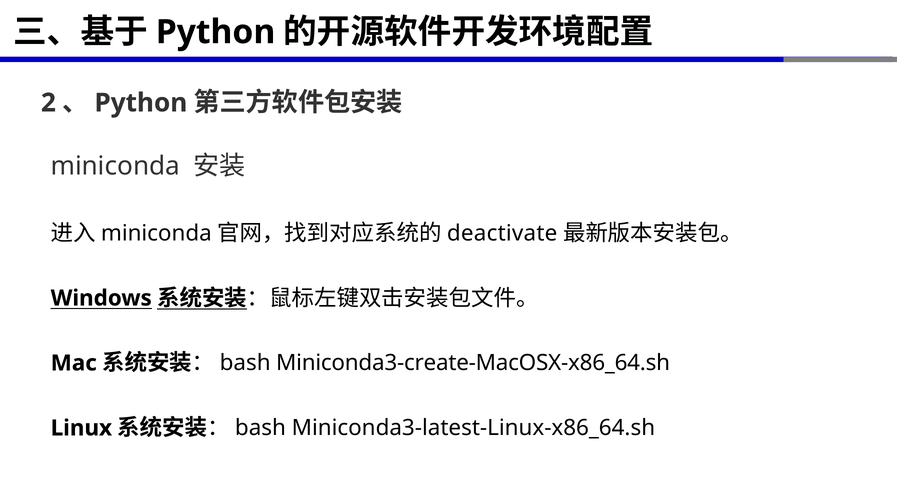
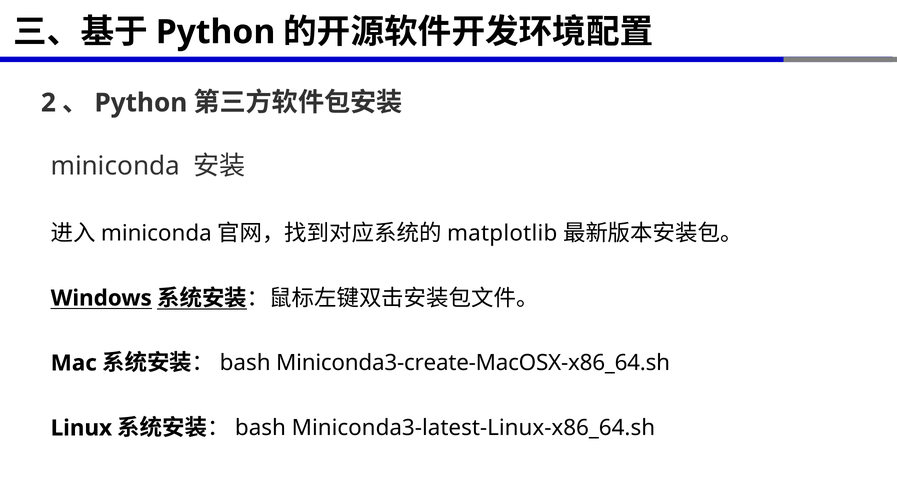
deactivate: deactivate -> matplotlib (502, 233)
